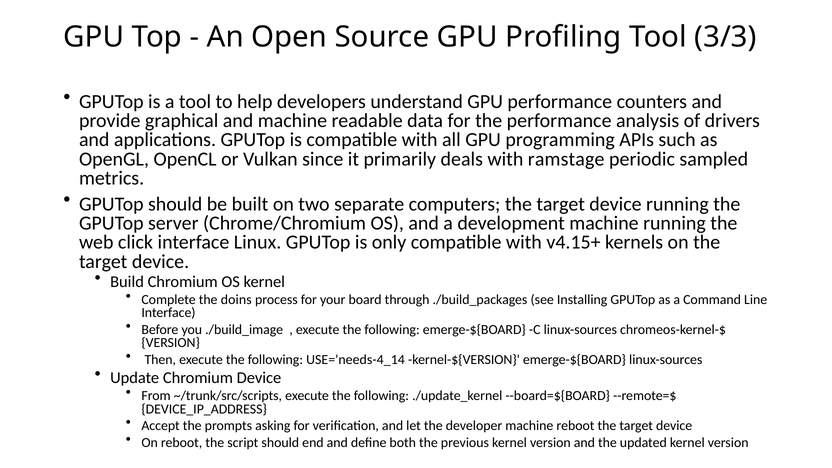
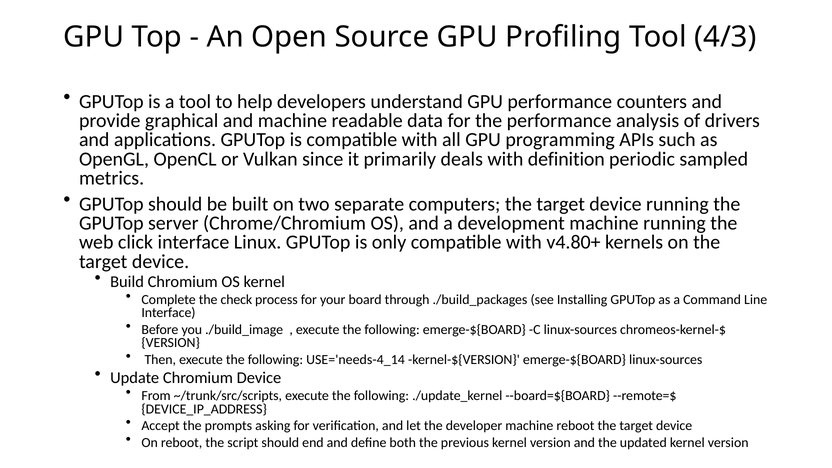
3/3: 3/3 -> 4/3 (725, 37)
ramstage: ramstage -> definition (566, 159)
v4.15+: v4.15+ -> v4.80+ (573, 242)
doins: doins -> check (236, 300)
